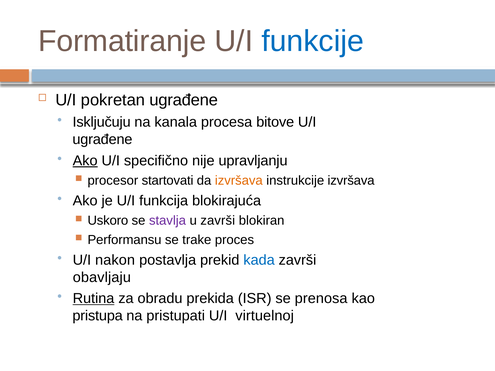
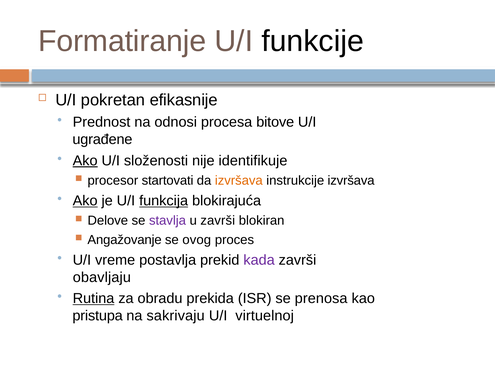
funkcije colour: blue -> black (313, 41)
pokretan ugrađene: ugrađene -> efikasnije (184, 100)
Isključuju: Isključuju -> Prednost (102, 122)
kanala: kanala -> odnosi (176, 122)
specifično: specifično -> složenosti (156, 161)
upravljanju: upravljanju -> identifikuje (253, 161)
Ako underline: none -> present (85, 201)
funkcija underline: none -> present (164, 201)
Uskoro: Uskoro -> Delove (108, 221)
Performansu: Performansu -> Angažovanje (125, 240)
trake: trake -> ovog (197, 240)
nakon: nakon -> vreme (115, 260)
kada colour: blue -> purple (259, 260)
pristupati: pristupati -> sakrivaju (176, 316)
